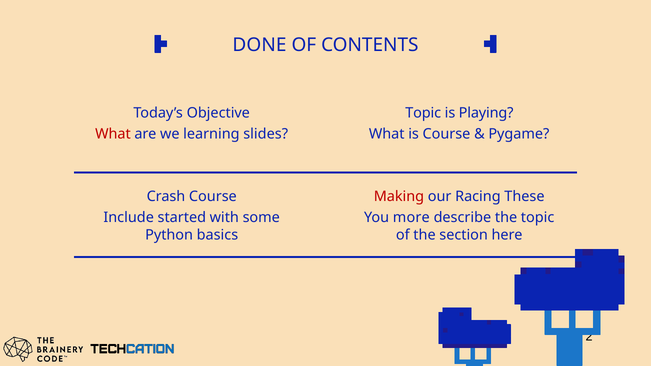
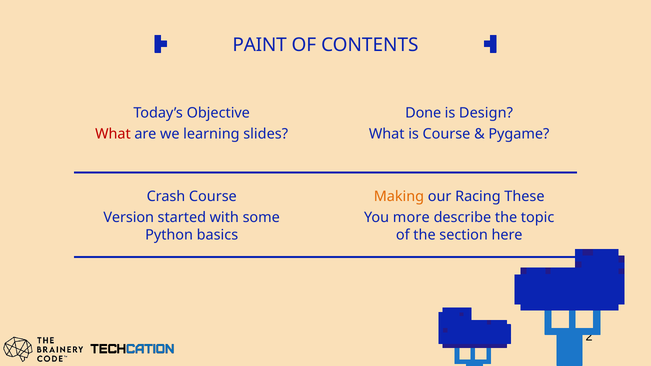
DONE: DONE -> PAINT (260, 45)
Topic: Topic -> Done (423, 113)
Playing: Playing -> Design (486, 113)
Making colour: red -> orange (399, 197)
Include: Include -> Version (129, 218)
